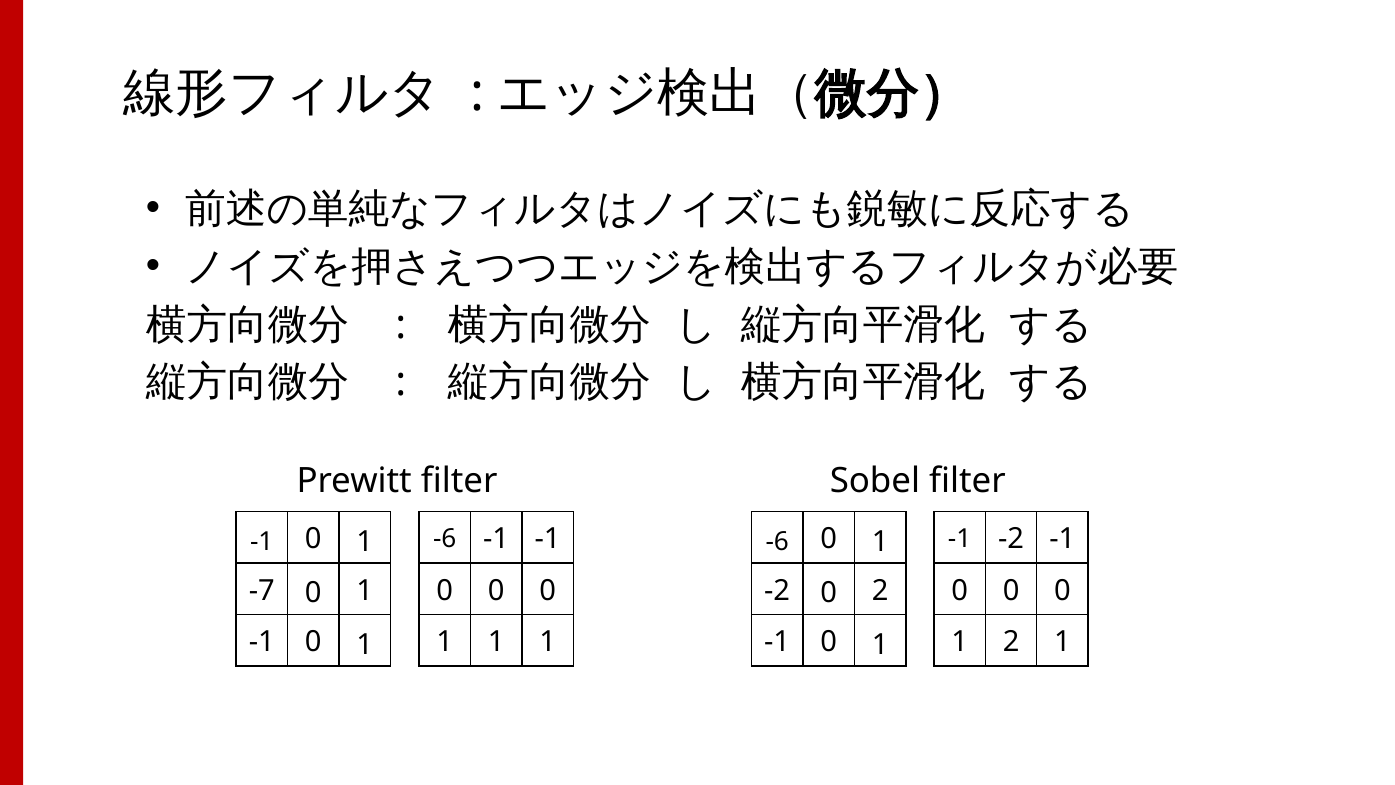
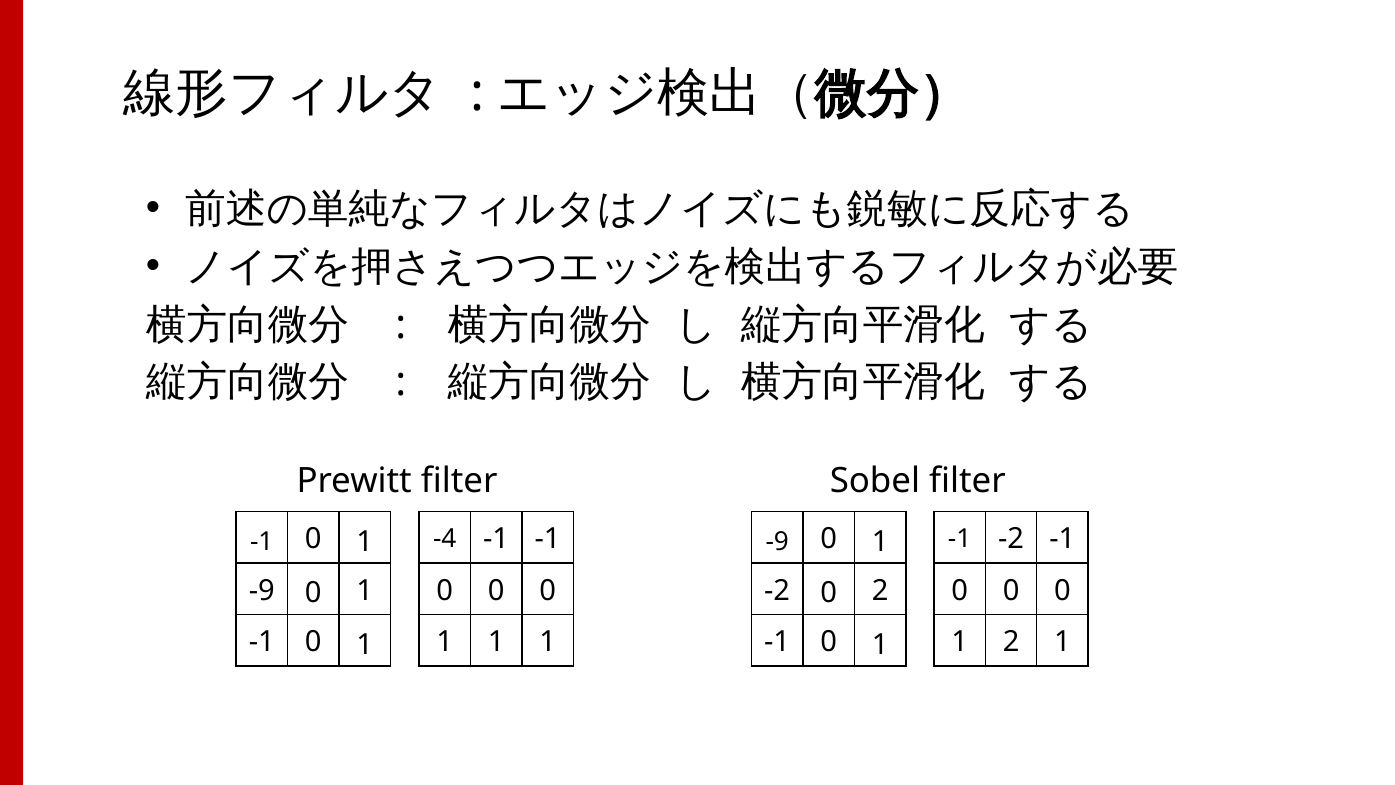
-6: -6 -> -4 (445, 539)
-6: -6 -> -9 (777, 541)
-7: -7 -> -9 (262, 590)
